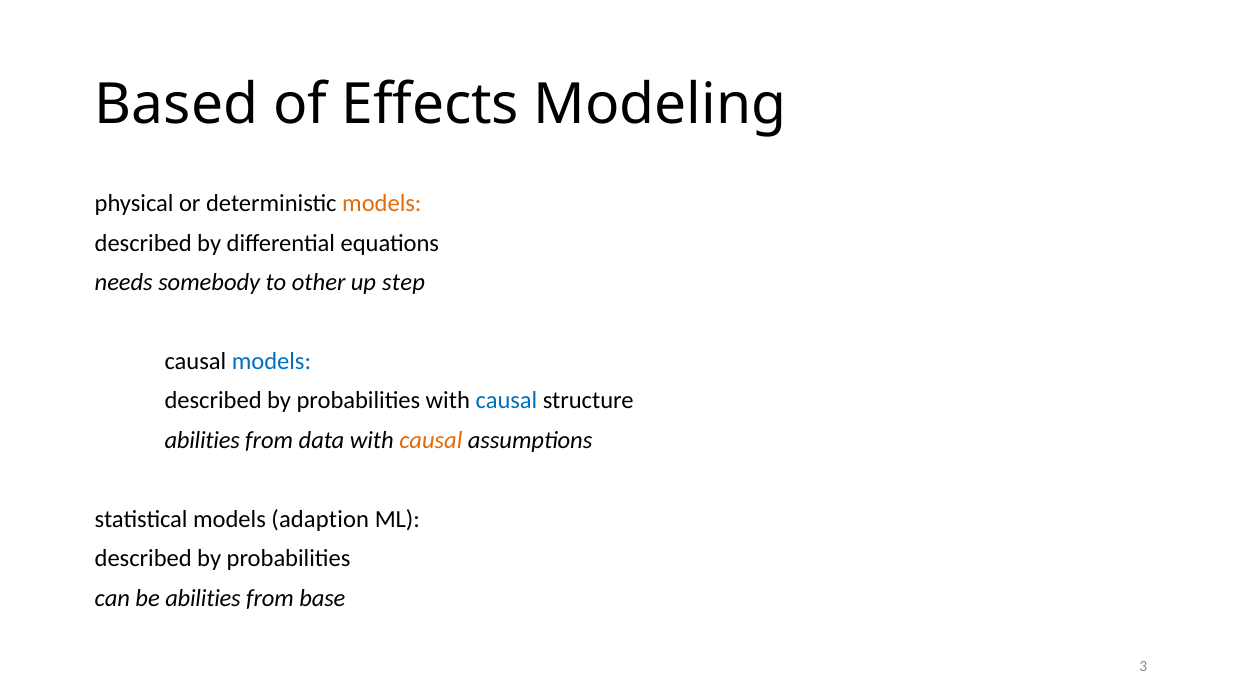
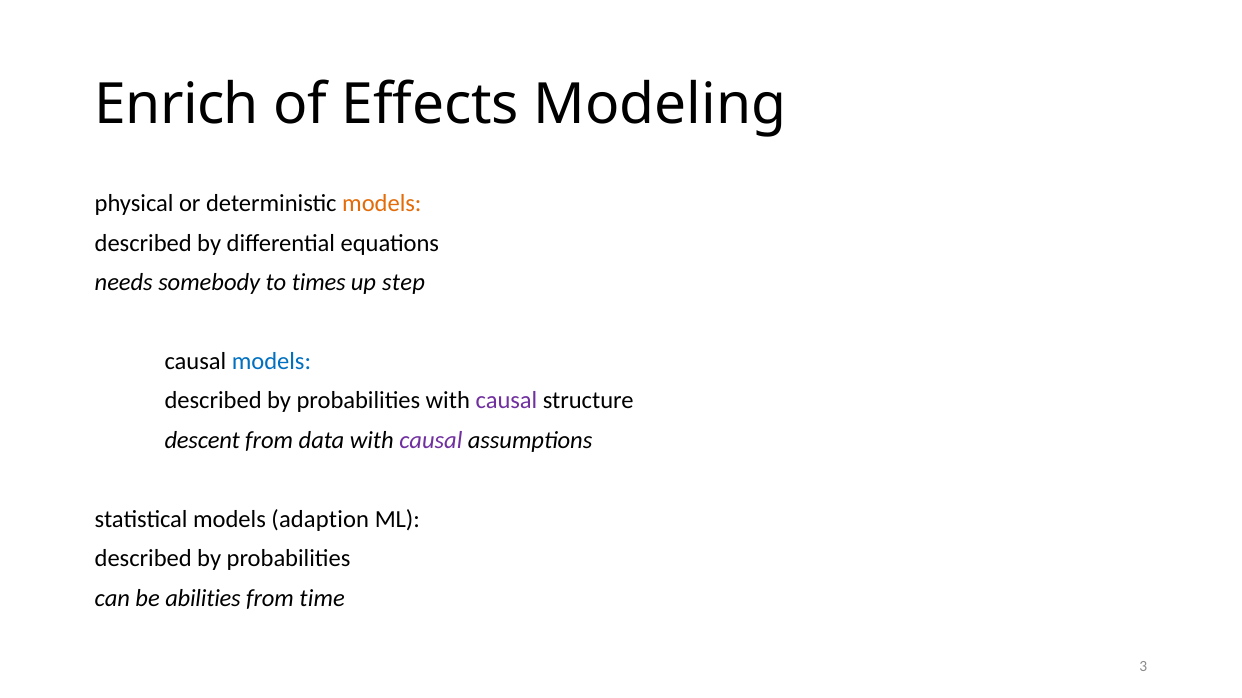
Based: Based -> Enrich (177, 104)
other: other -> times (319, 283)
causal colour: blue -> purple (506, 401)
abilities: abilities -> descent (202, 441)
causal colour: orange -> purple (431, 441)
base: base -> time (322, 599)
